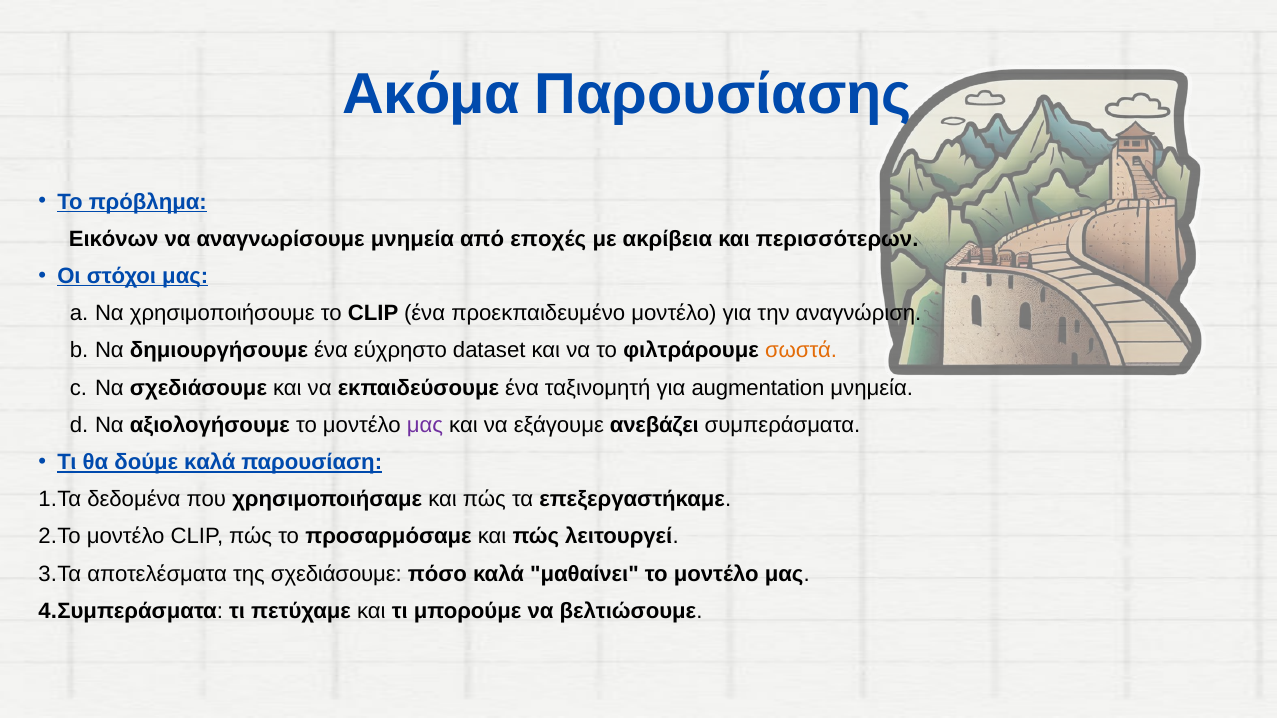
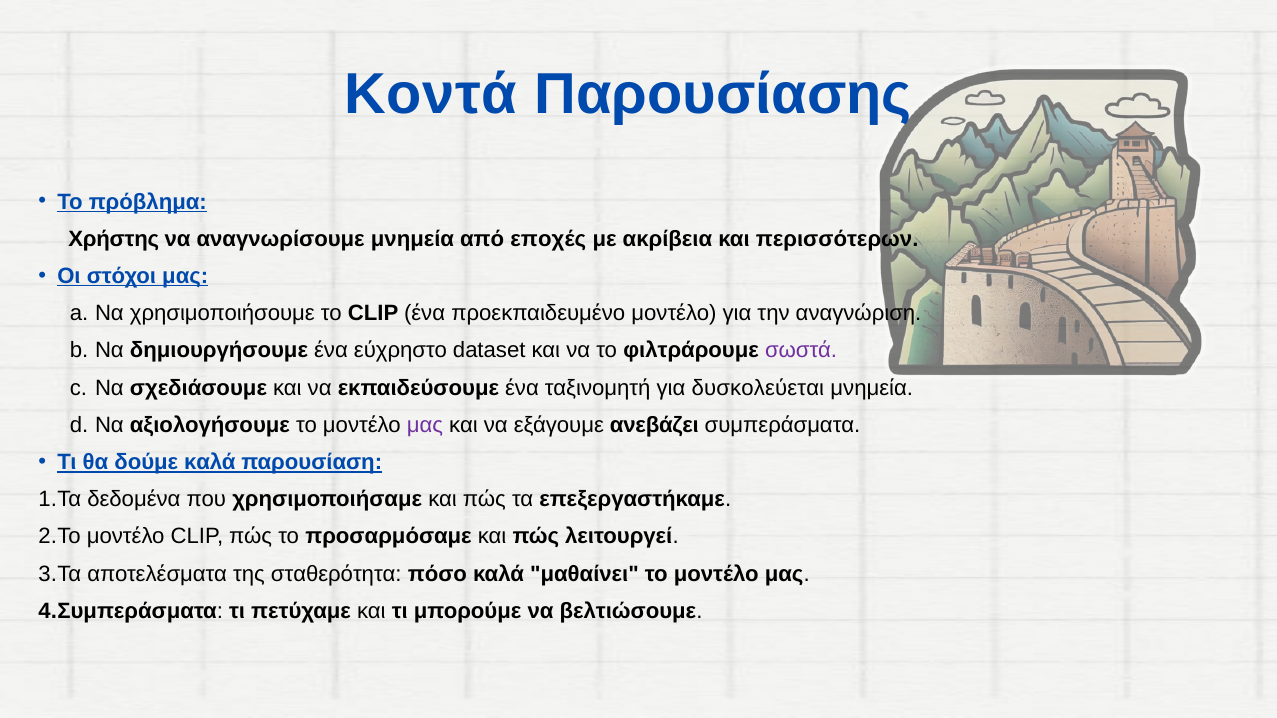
Ακόμα: Ακόμα -> Κοντά (431, 94)
Εικόνων: Εικόνων -> Χρήστης (114, 239)
σωστά colour: orange -> purple (801, 351)
augmentation: augmentation -> δυσκολεύεται (758, 388)
της σχεδιάσουμε: σχεδιάσουμε -> σταθερότητα (336, 574)
